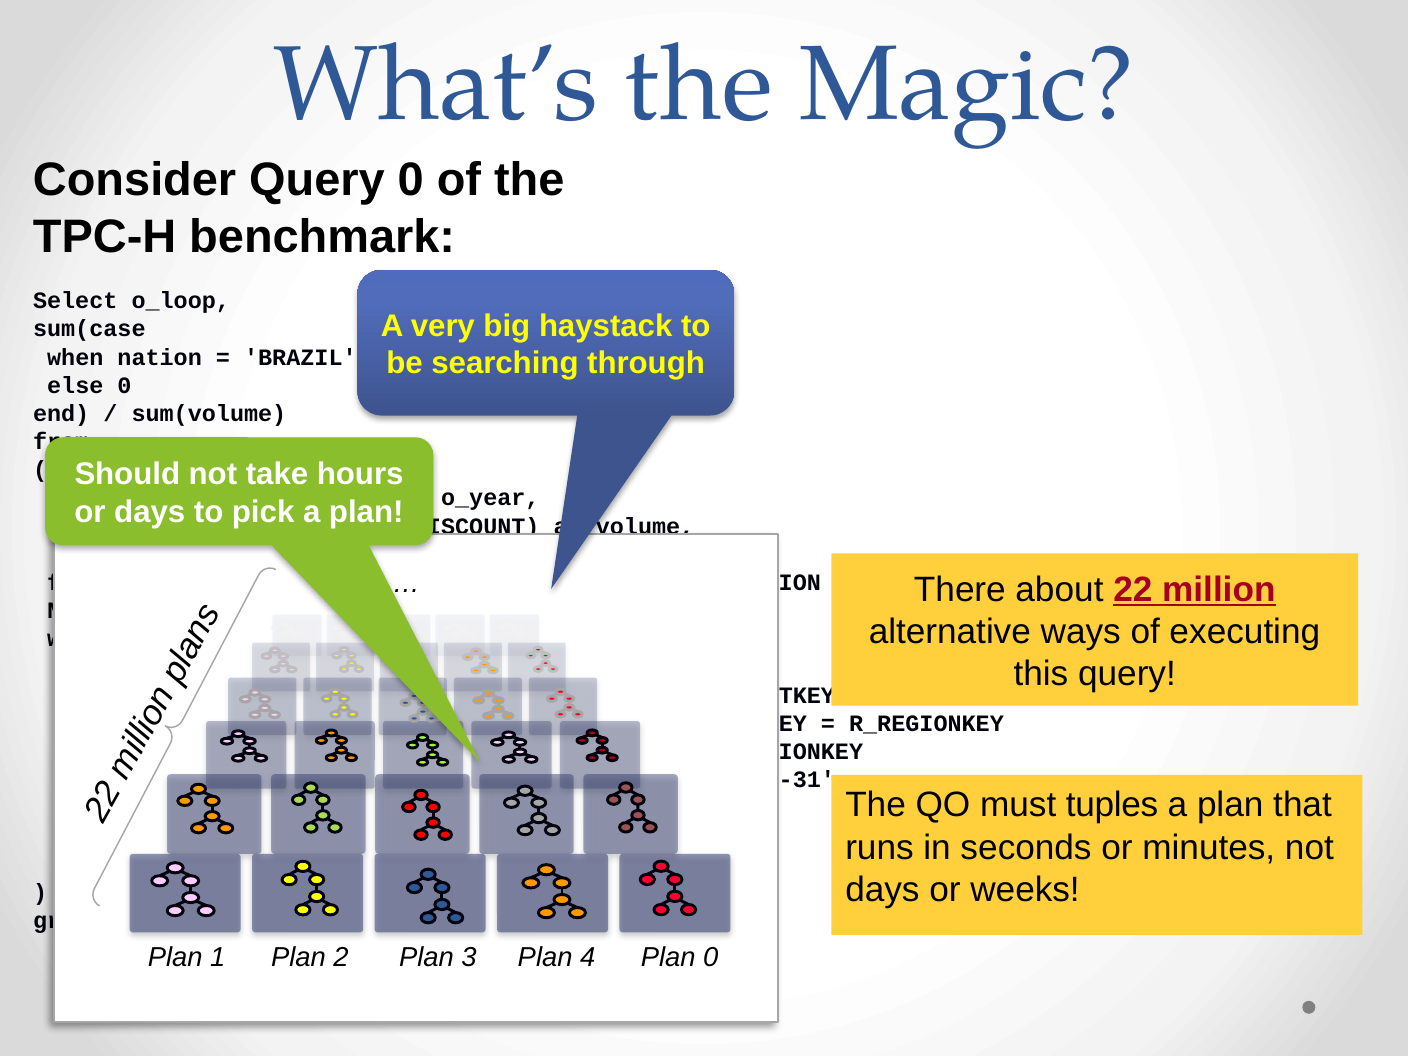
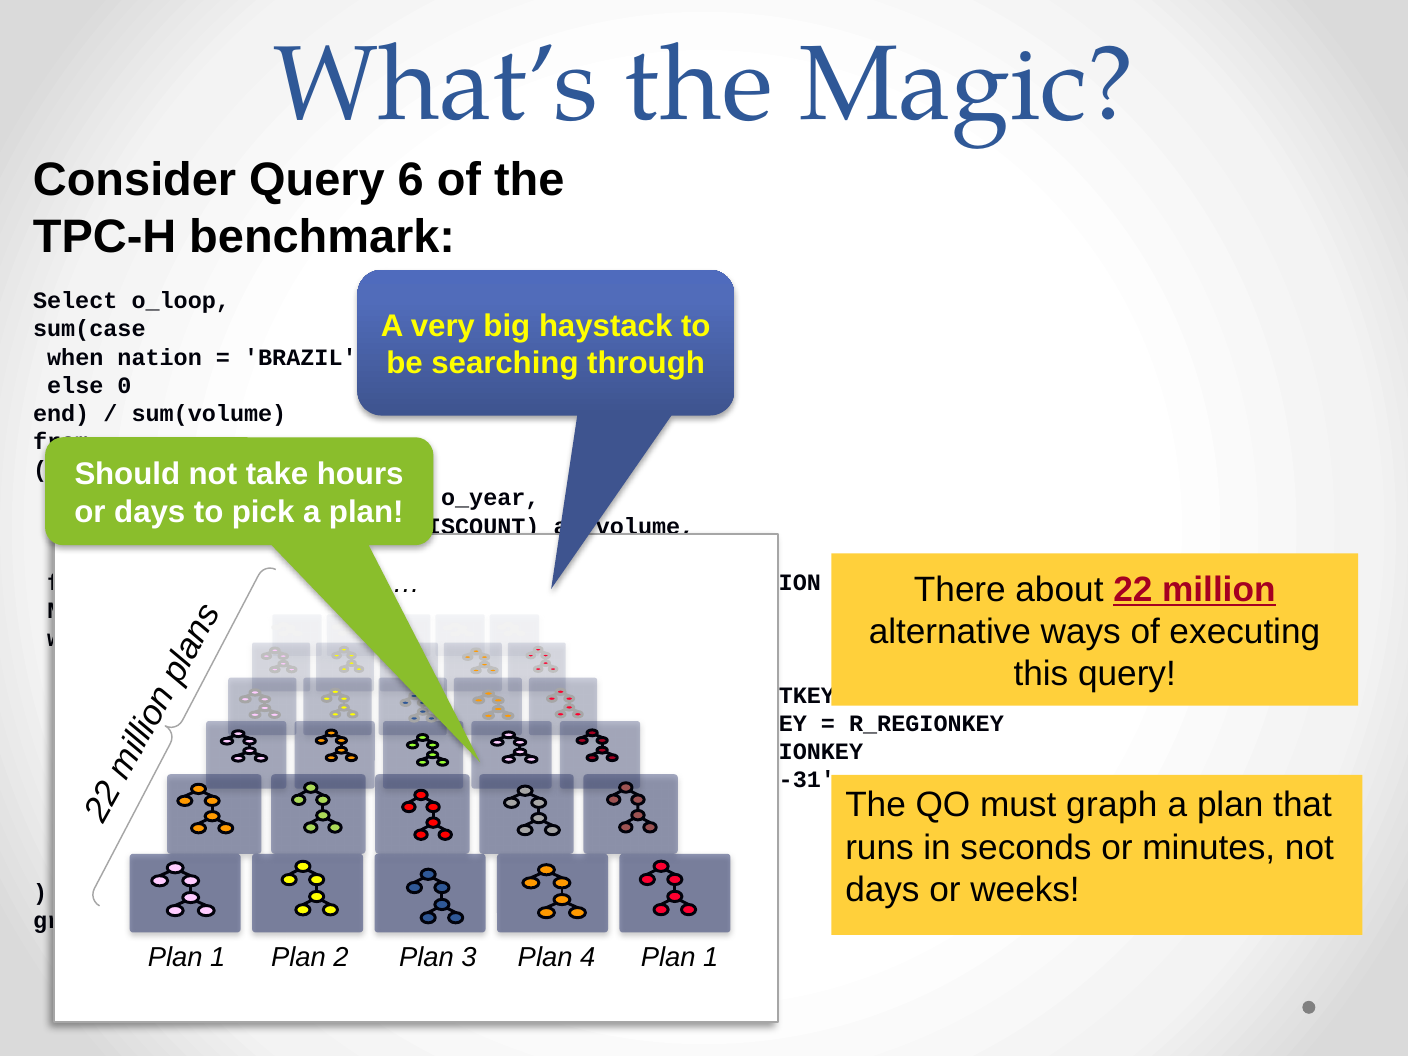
Query 0: 0 -> 6 (411, 180)
tuples: tuples -> graph (1112, 805)
4 Plan 0: 0 -> 1 (711, 958)
